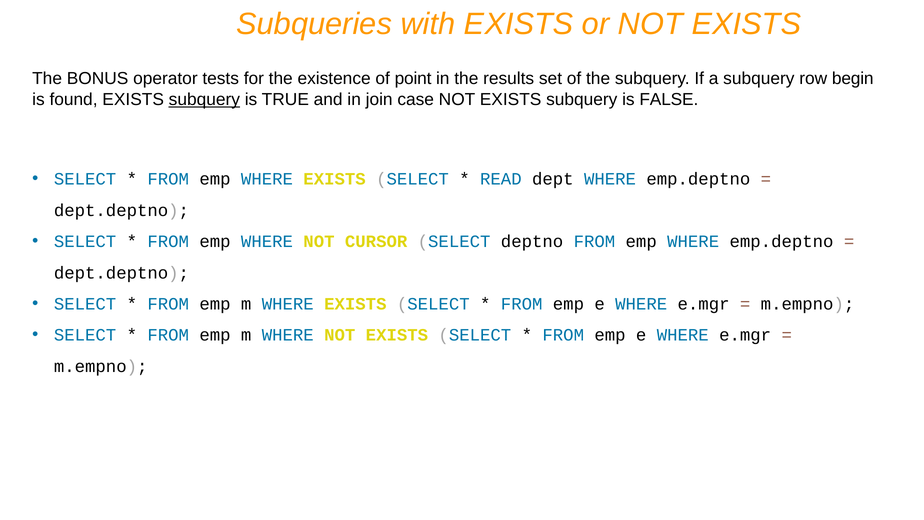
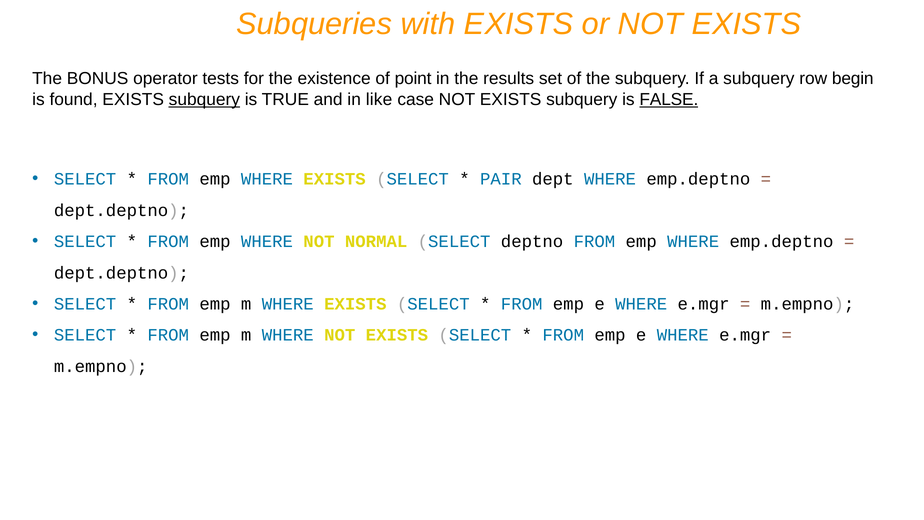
join: join -> like (379, 99)
FALSE underline: none -> present (669, 99)
READ: READ -> PAIR (501, 179)
CURSOR: CURSOR -> NORMAL (376, 241)
